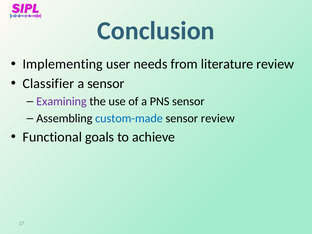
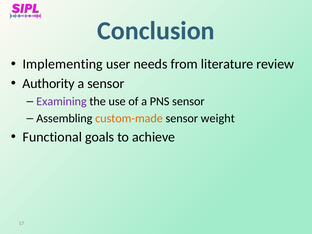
Classifier: Classifier -> Authority (49, 84)
custom-made colour: blue -> orange (129, 118)
sensor review: review -> weight (218, 118)
